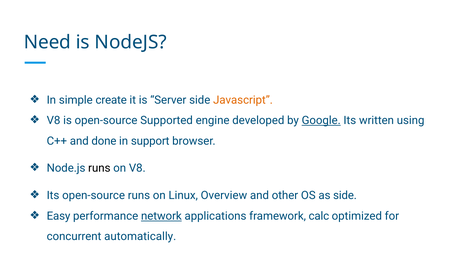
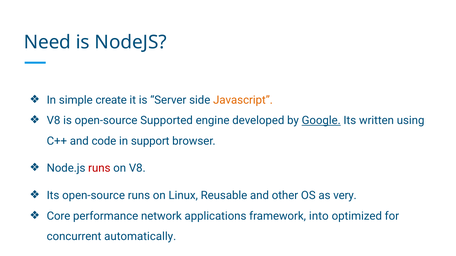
done: done -> code (104, 141)
runs colour: black -> red (99, 169)
Overview: Overview -> Reusable (224, 196)
as side: side -> very (345, 196)
Easy: Easy -> Core (59, 216)
network underline: present -> none (161, 216)
calc: calc -> into (319, 216)
